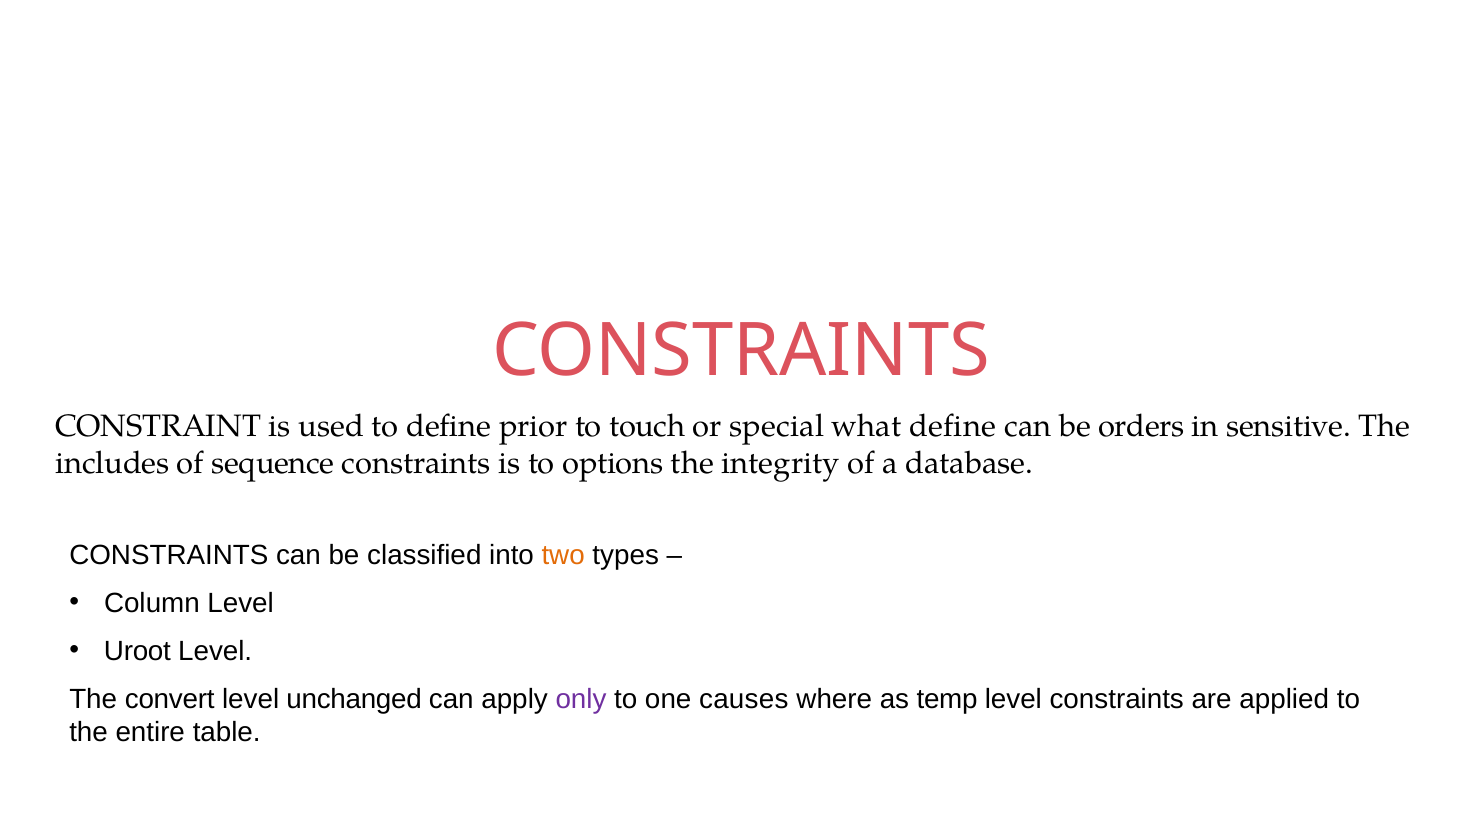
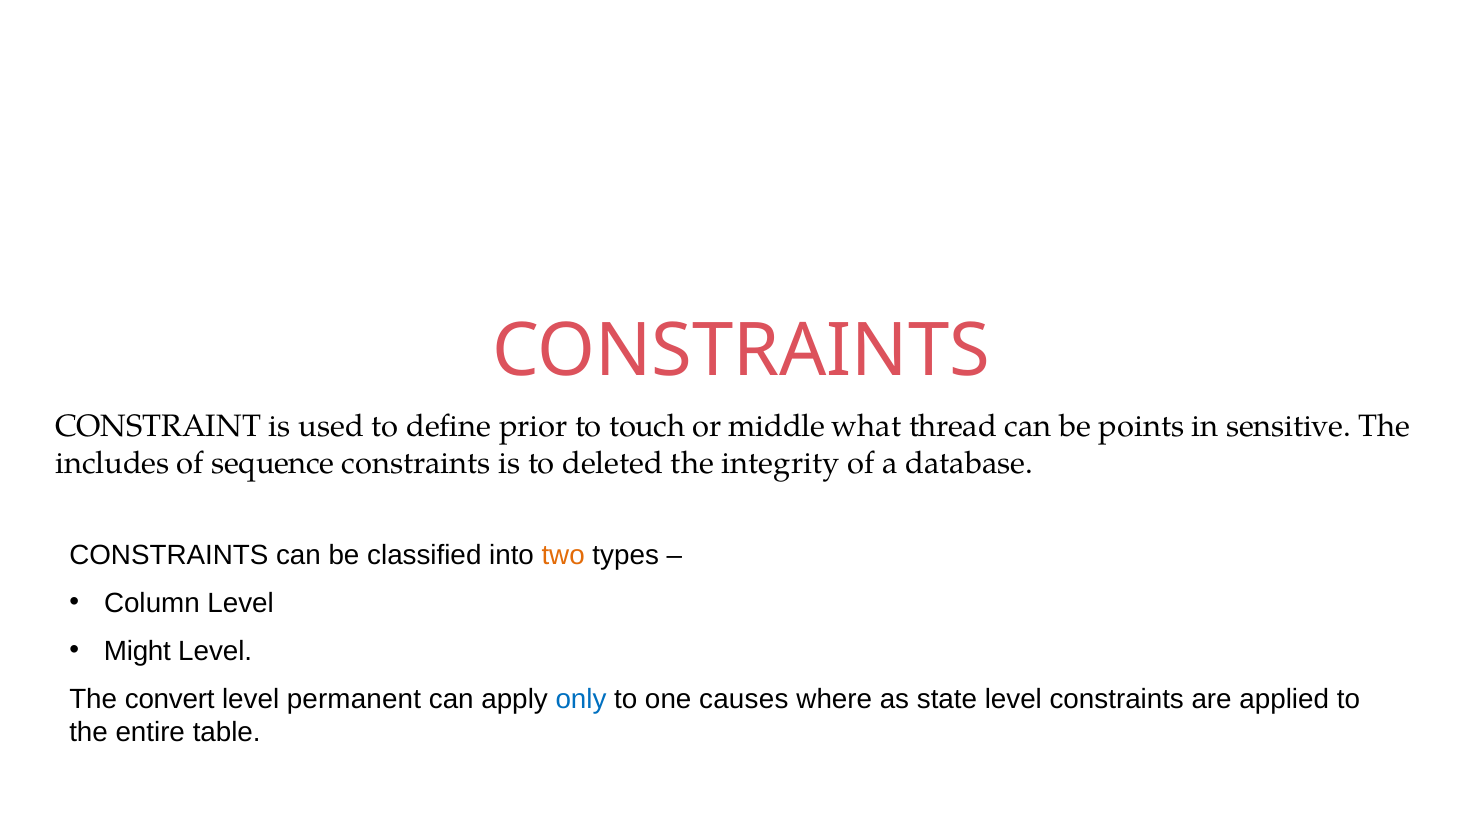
special: special -> middle (777, 426)
what define: define -> thread (953, 426)
orders: orders -> points (1142, 426)
options: options -> deleted (613, 463)
Uroot: Uroot -> Might (137, 651)
unchanged: unchanged -> permanent (354, 700)
only colour: purple -> blue (581, 700)
temp: temp -> state (947, 700)
